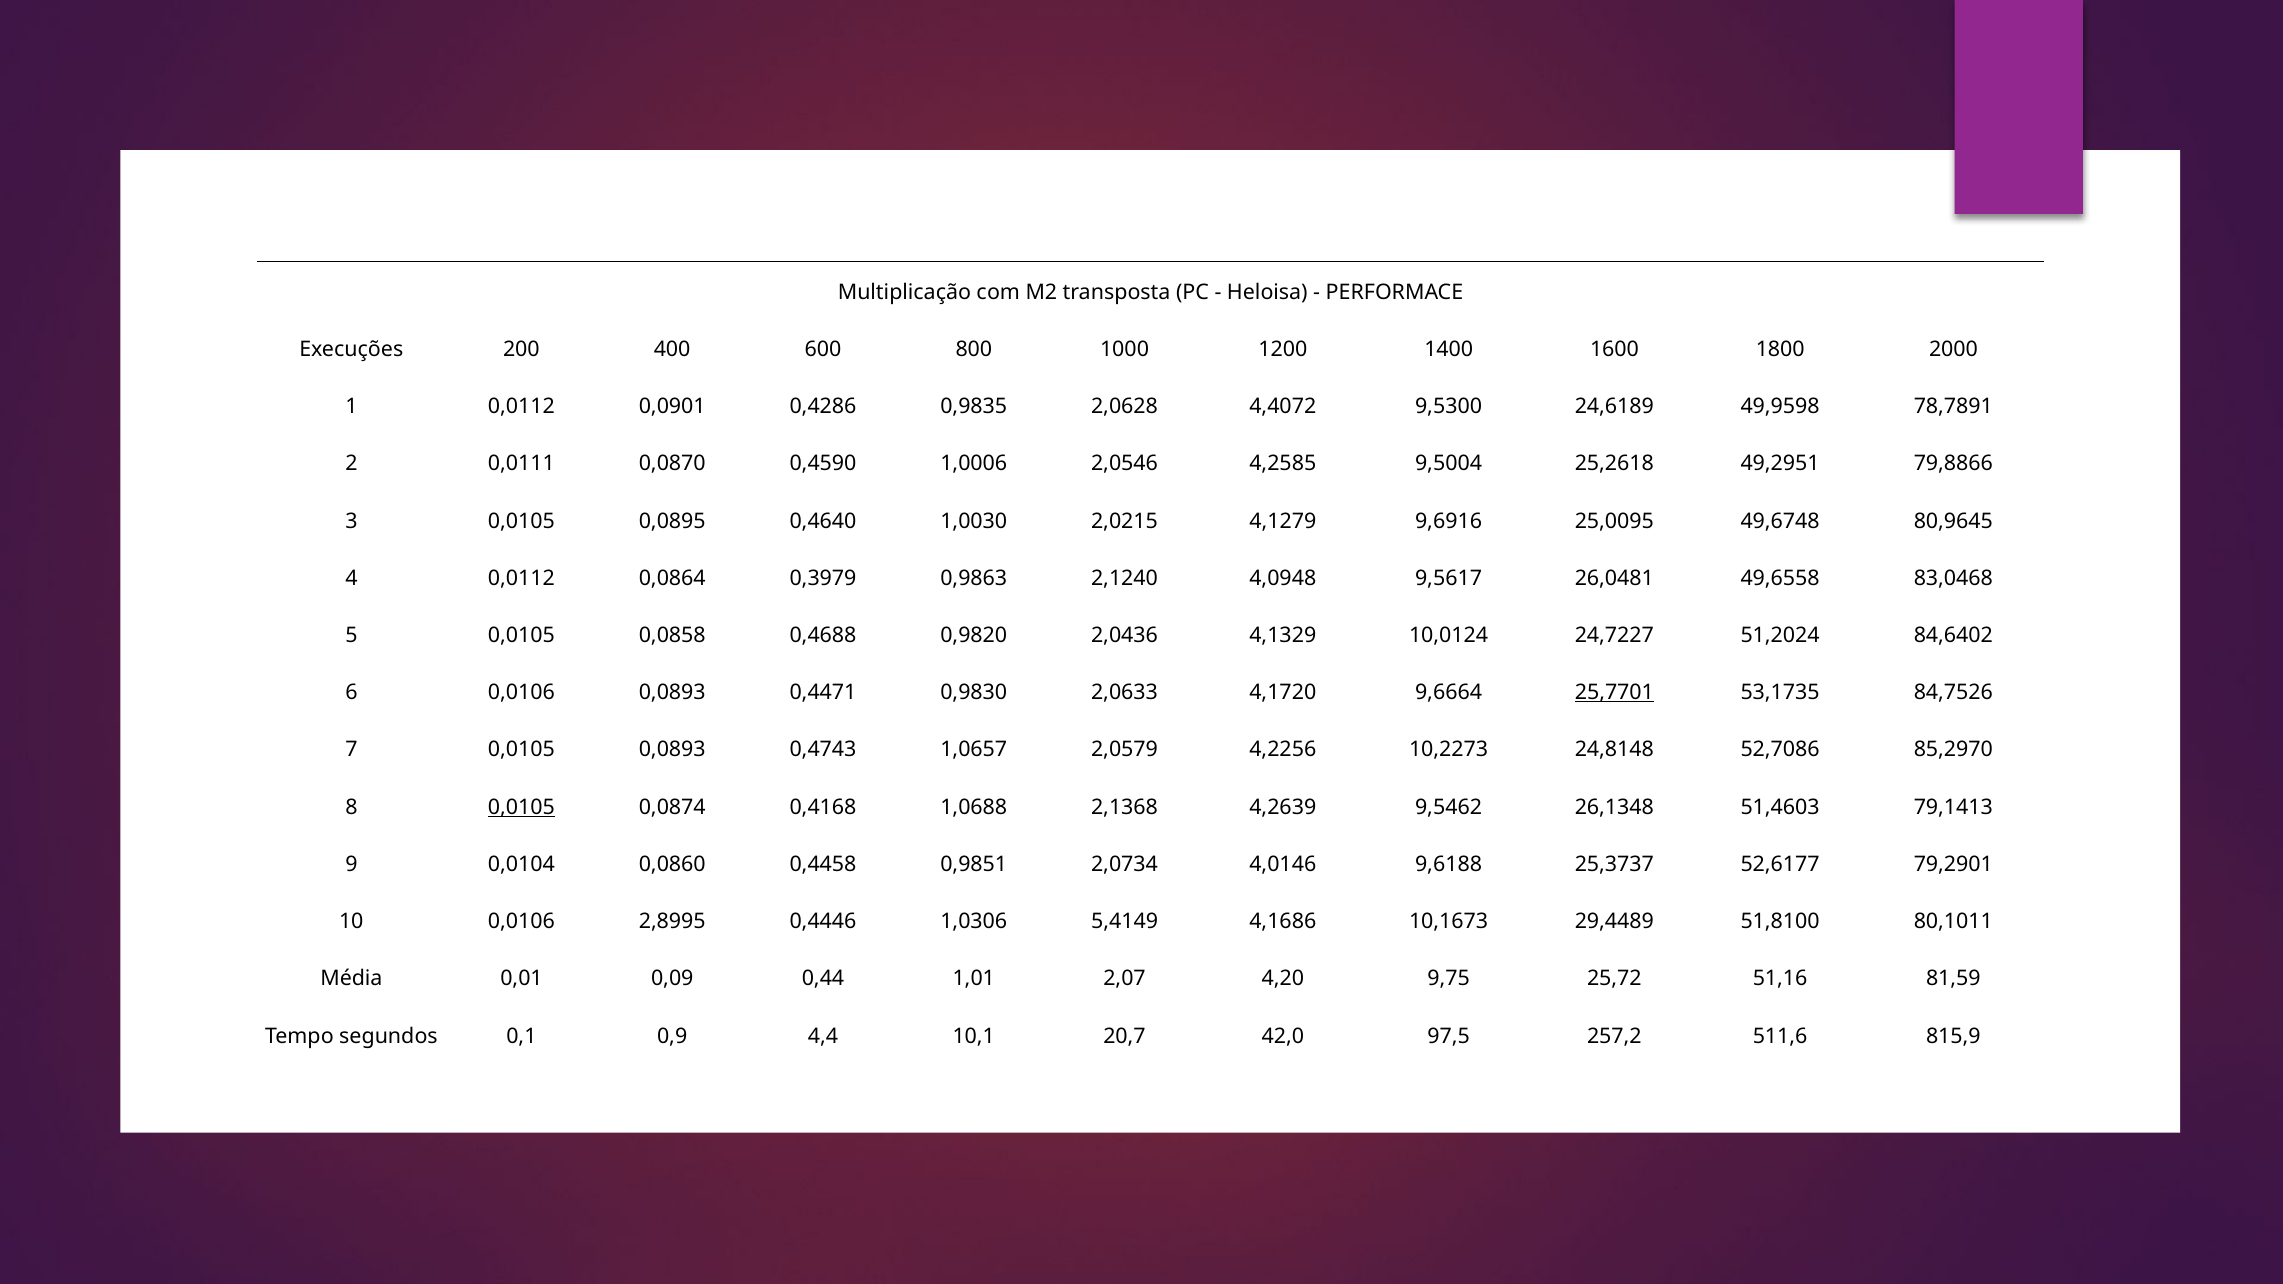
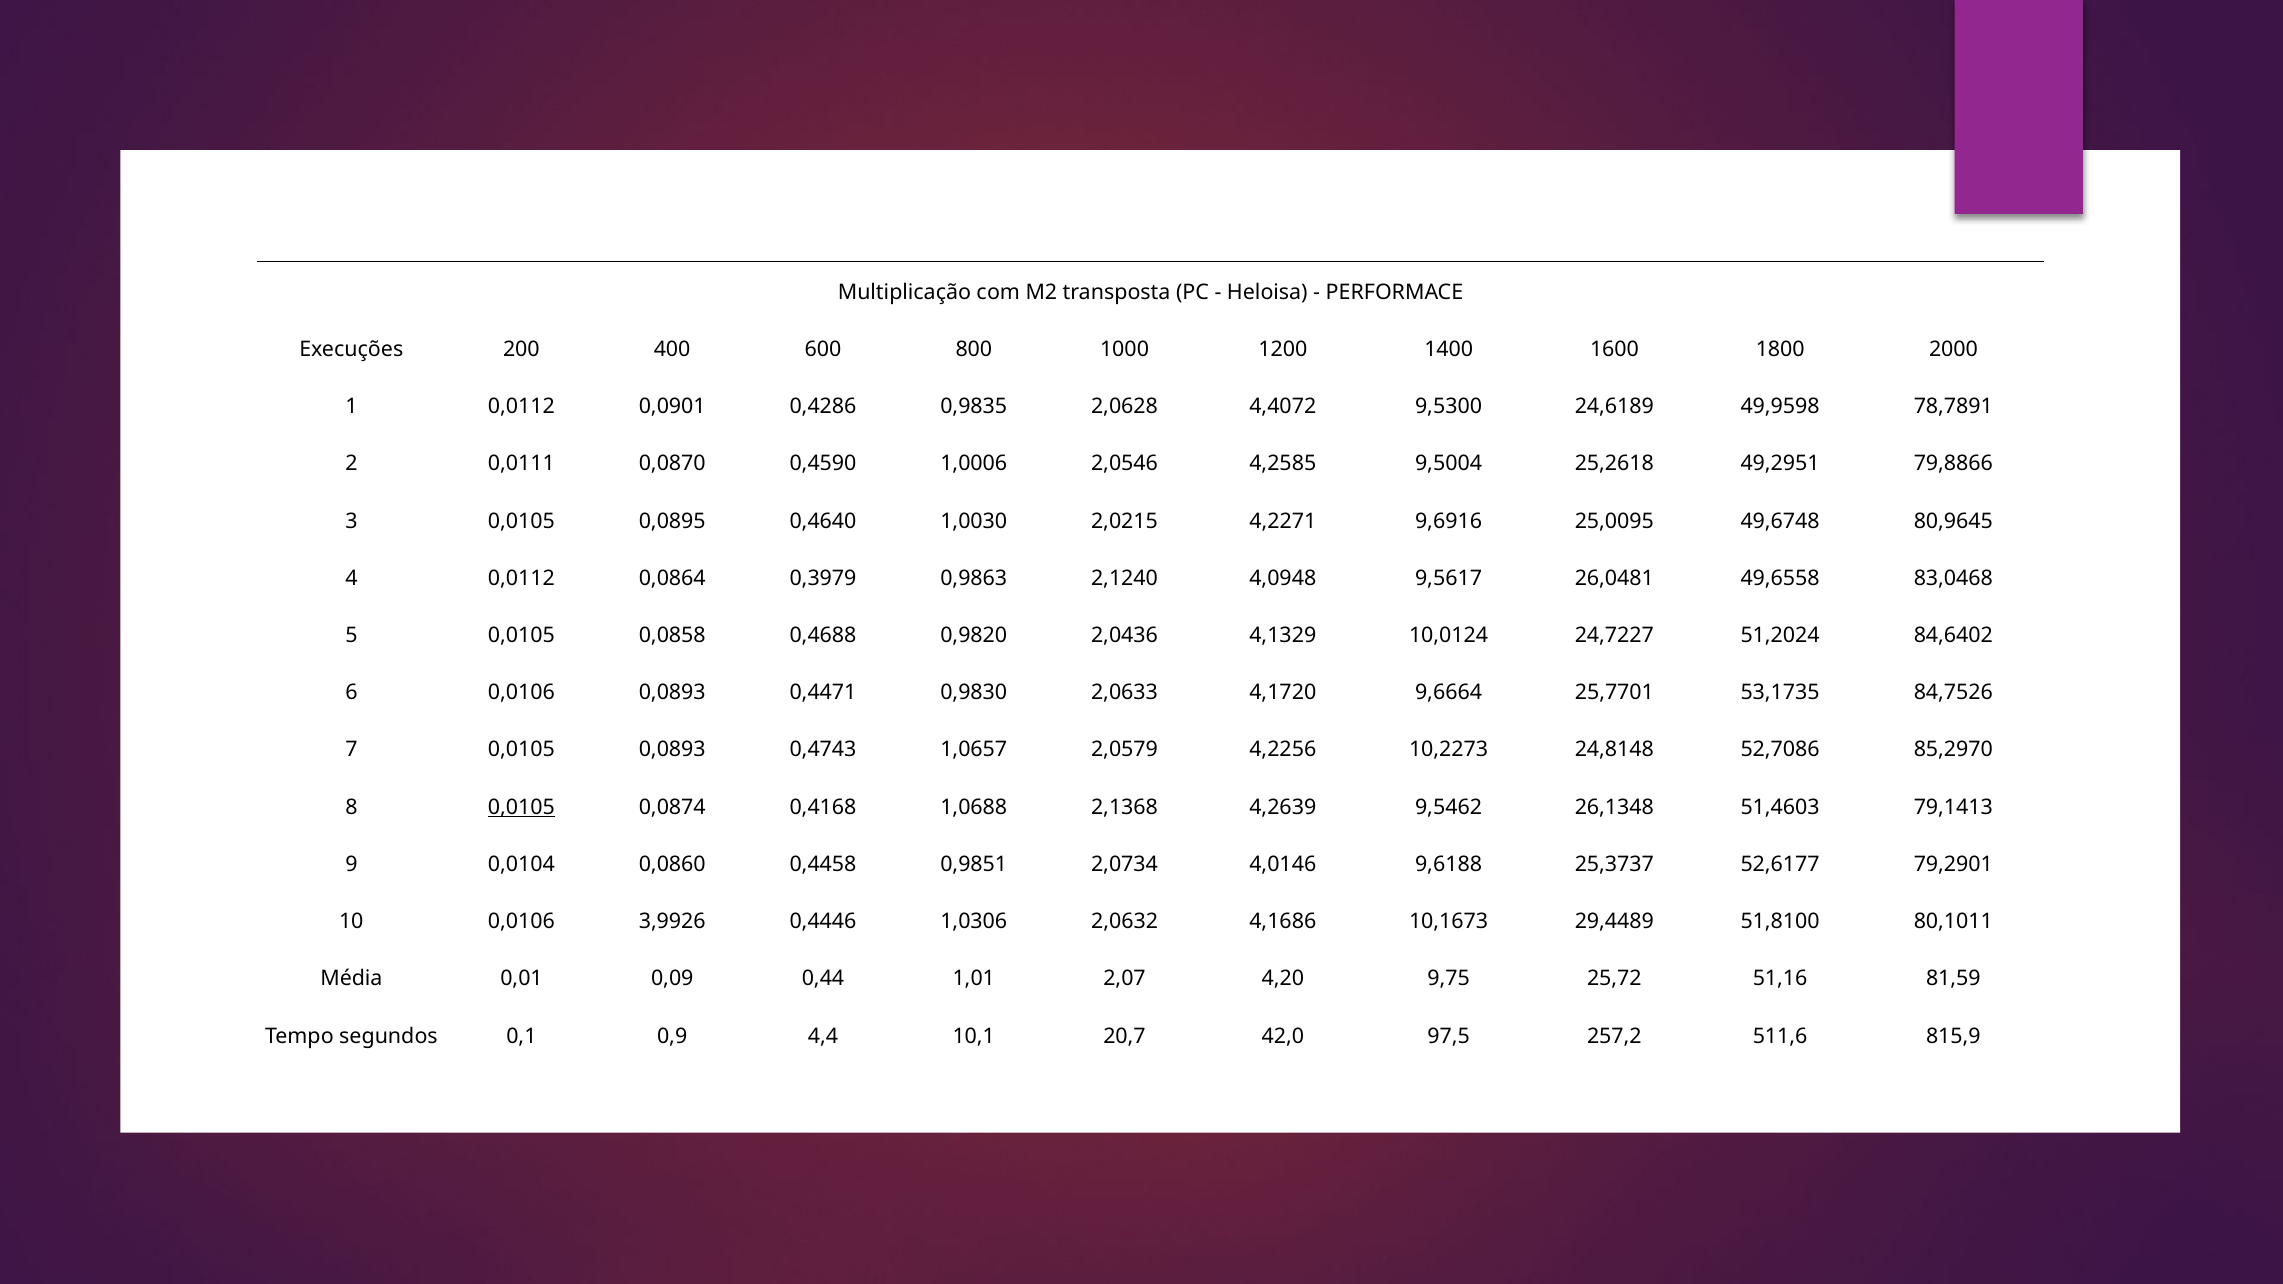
4,1279: 4,1279 -> 4,2271 (1283, 521)
25,7701 underline: present -> none (1614, 693)
2,8995: 2,8995 -> 3,9926 (672, 922)
5,4149: 5,4149 -> 2,0632 (1125, 922)
